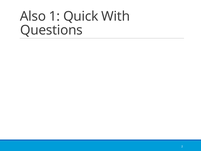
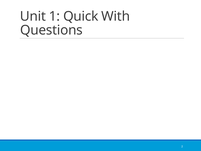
Also: Also -> Unit (33, 16)
